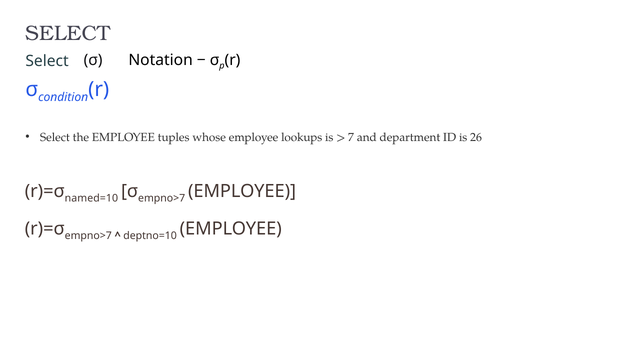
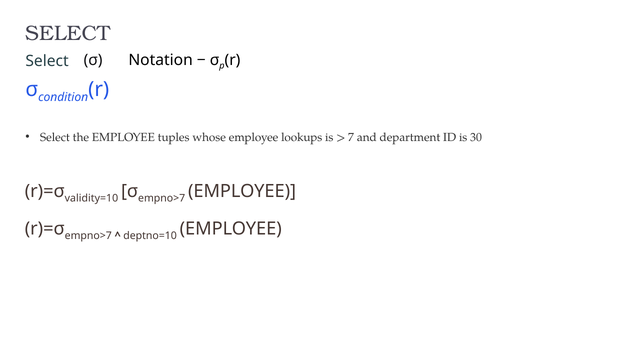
26: 26 -> 30 (476, 137)
named=10: named=10 -> validity=10 (91, 198)
